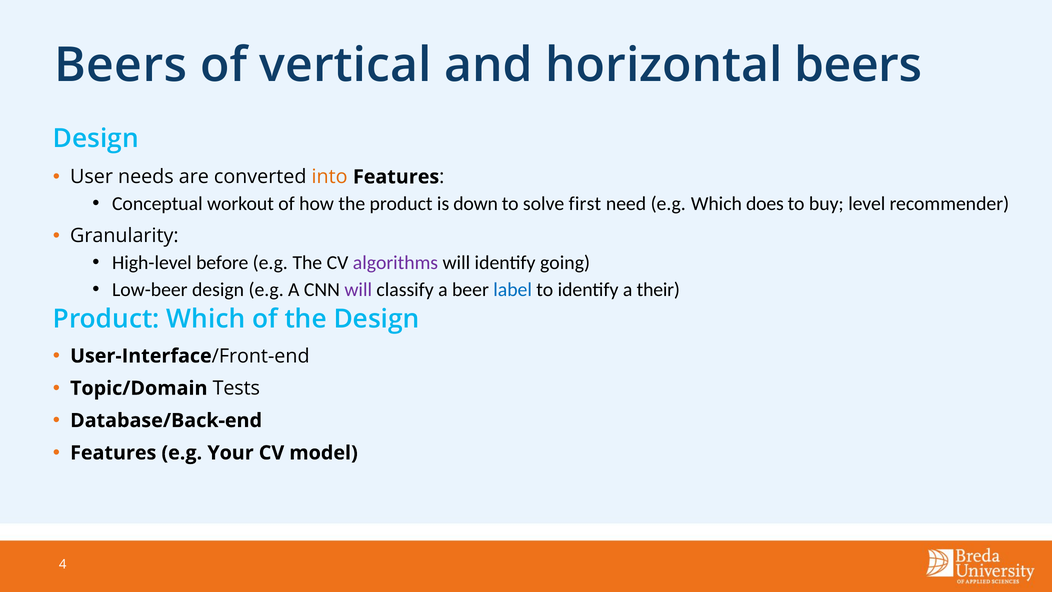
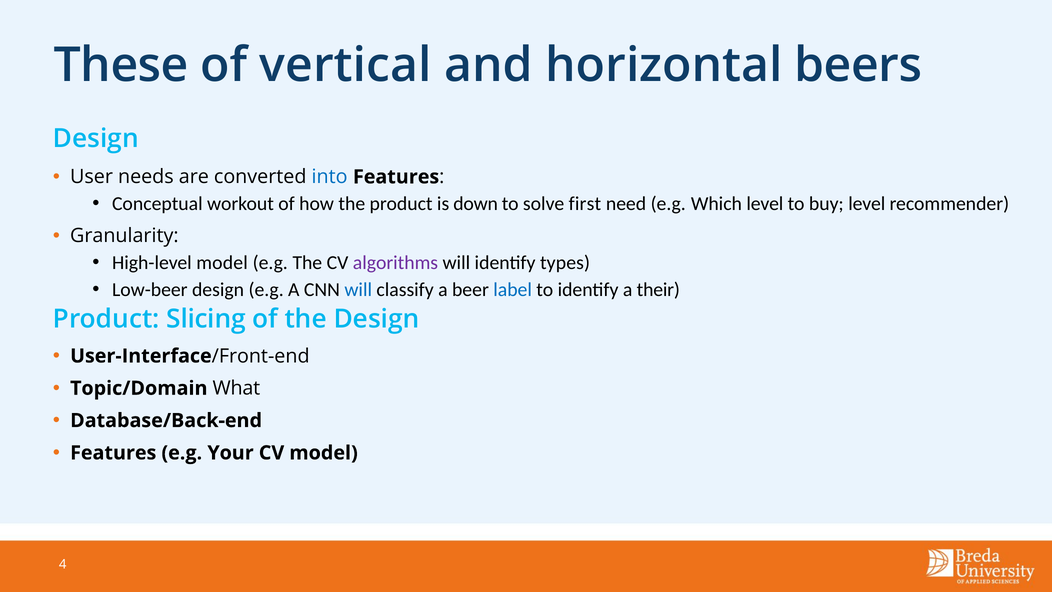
Beers: Beers -> These (121, 65)
into colour: orange -> blue (330, 177)
Which does: does -> level (765, 204)
High-level before: before -> model (222, 263)
going: going -> types (565, 263)
will colour: purple -> blue (358, 289)
Product Which: Which -> Slicing (206, 319)
Tests: Tests -> What (236, 388)
